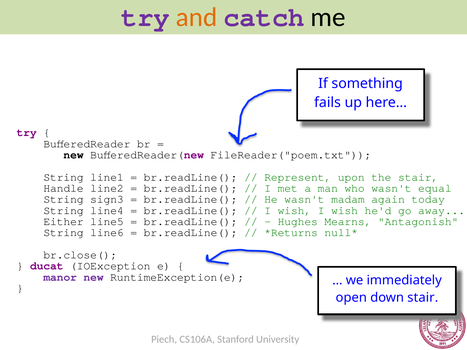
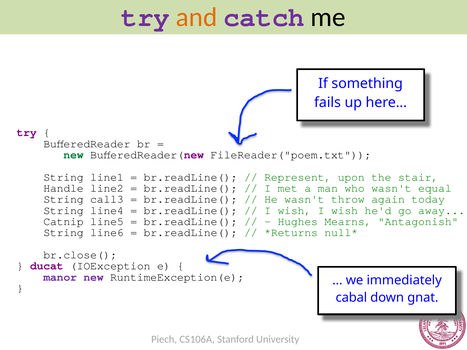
new colour: black -> green (74, 155)
sign3: sign3 -> call3 (107, 199)
madam: madam -> throw (348, 199)
Either: Either -> Catnip (64, 222)
open: open -> cabal (351, 298)
down stair: stair -> gnat (423, 298)
